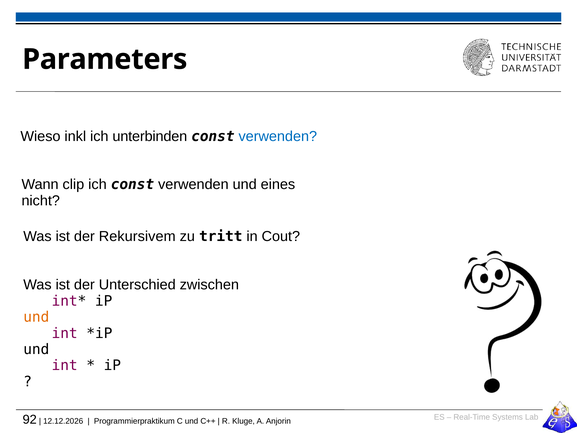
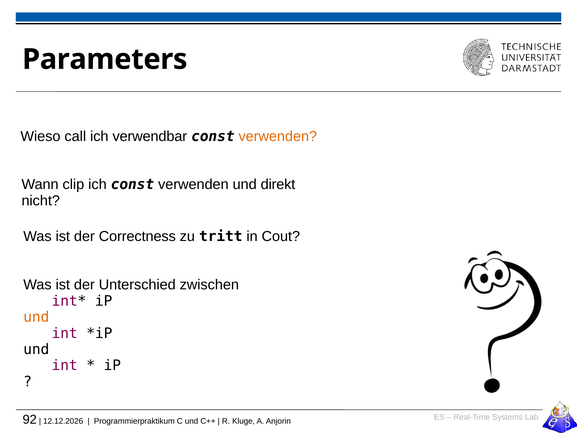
inkl: inkl -> call (75, 136)
unterbinden: unterbinden -> verwendbar (150, 136)
verwenden colour: blue -> orange (278, 136)
eines: eines -> direkt (278, 184)
Rekursivem: Rekursivem -> Correctness (137, 236)
